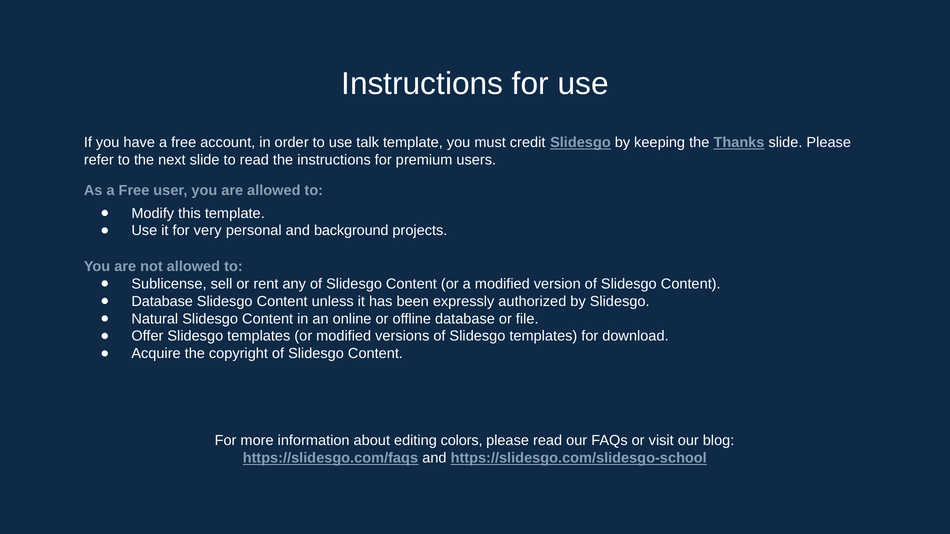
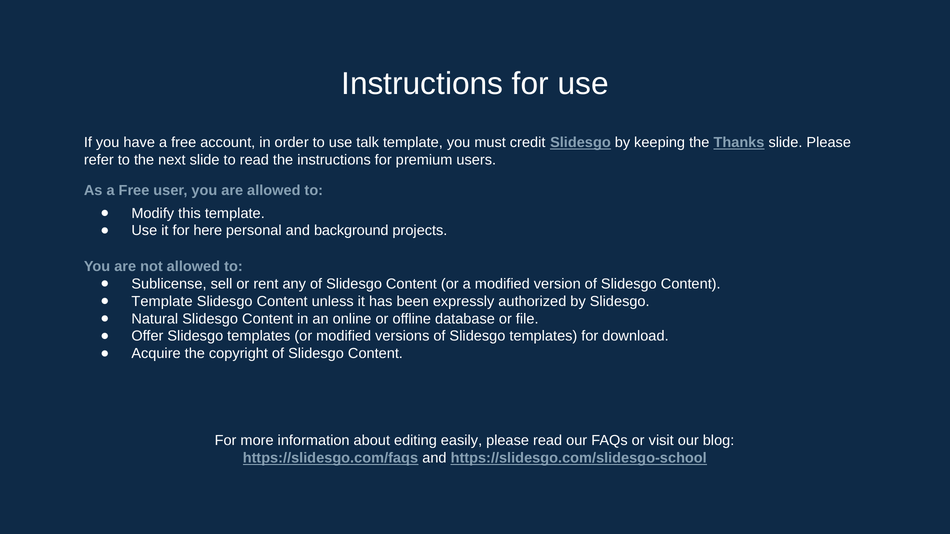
very: very -> here (208, 231)
Database: Database -> Template (162, 302)
colors: colors -> easily (462, 441)
